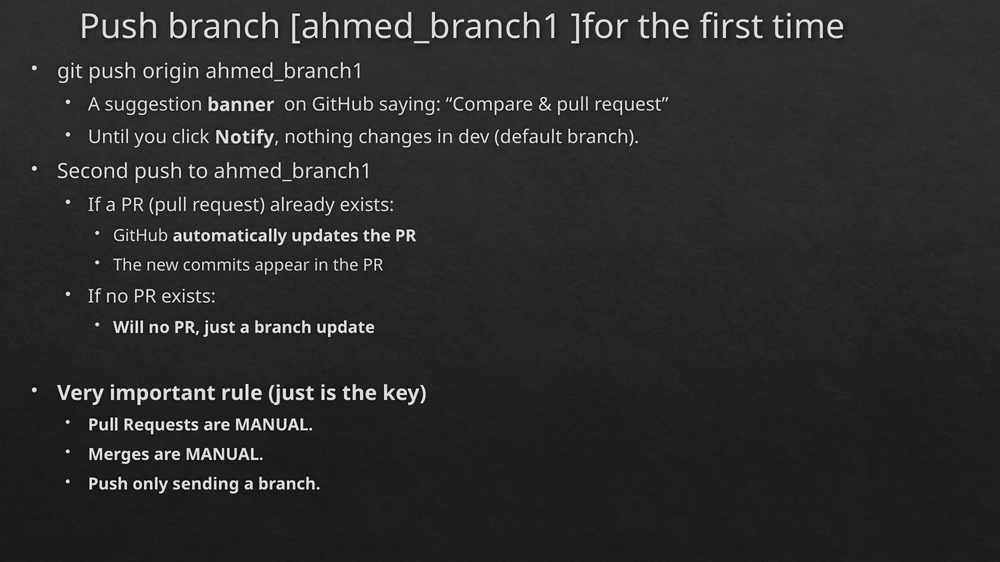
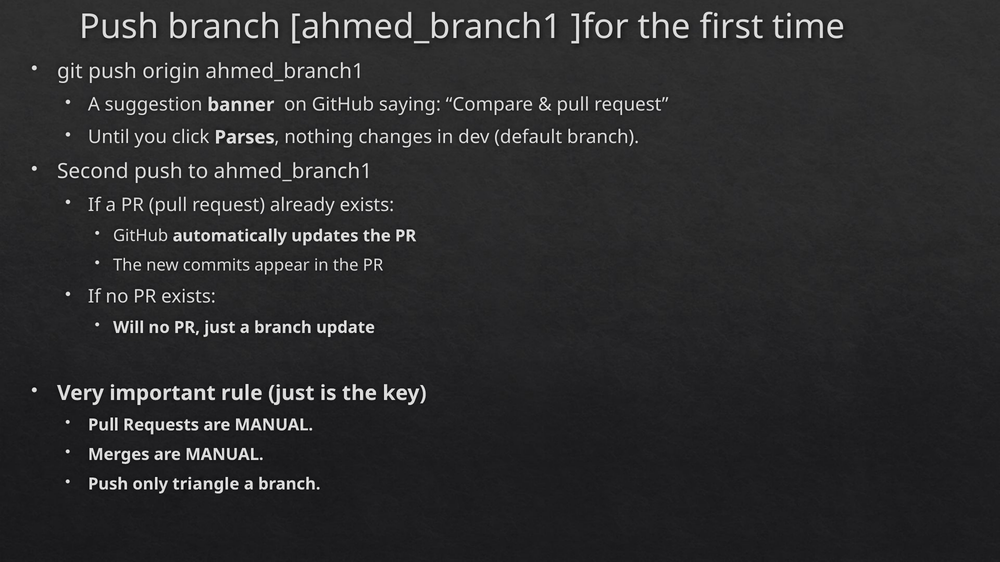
Notify: Notify -> Parses (245, 137)
sending: sending -> triangle (206, 484)
